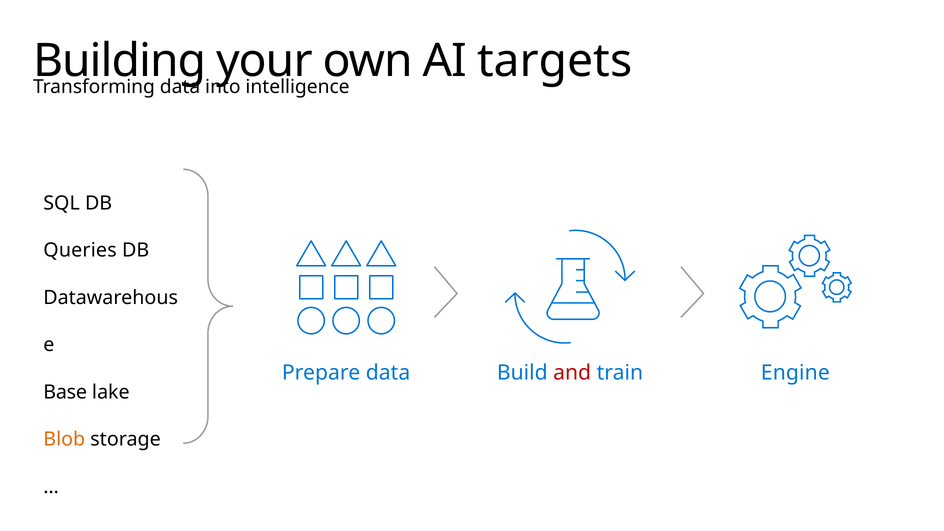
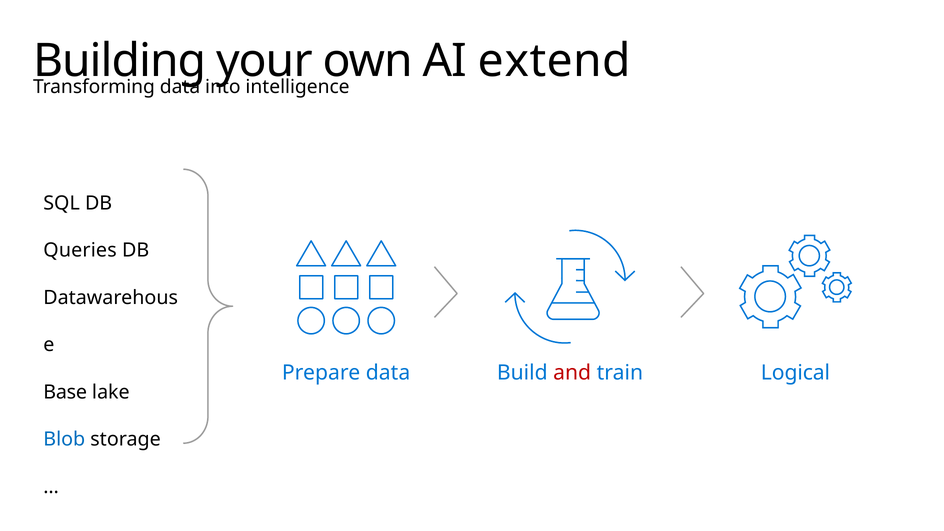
targets: targets -> extend (554, 61)
Engine: Engine -> Logical (795, 373)
Blob colour: orange -> blue (64, 439)
